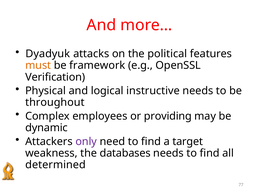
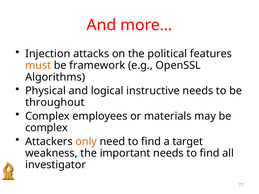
Dyadyuk: Dyadyuk -> Injection (48, 54)
Verification: Verification -> Algorithms (55, 77)
providing: providing -> materials (168, 116)
dynamic: dynamic -> complex (46, 128)
only colour: purple -> orange (86, 142)
databases: databases -> important (125, 153)
determined: determined -> investigator (56, 165)
